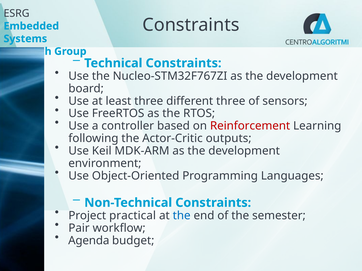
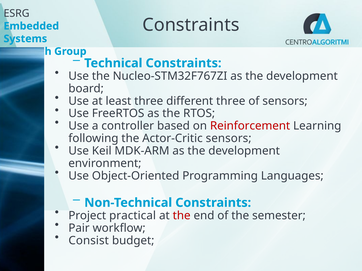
Actor-Critic outputs: outputs -> sensors (229, 139)
the colour: blue -> red (182, 216)
Agenda: Agenda -> Consist (89, 241)
